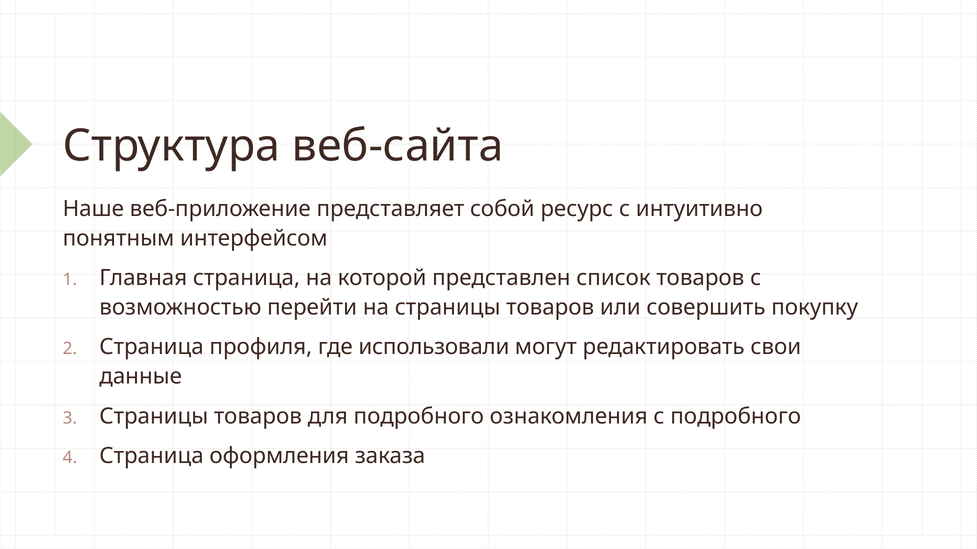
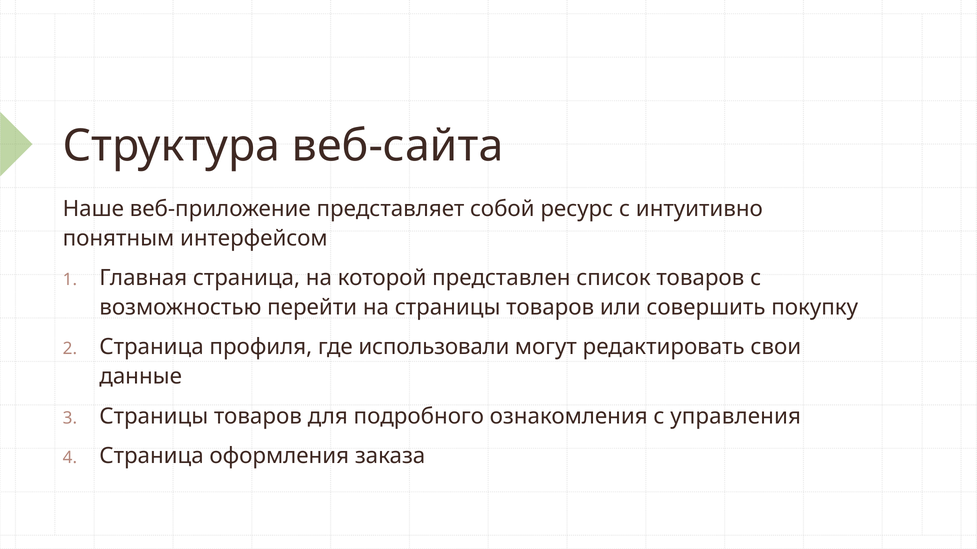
с подробного: подробного -> управления (736, 417)
